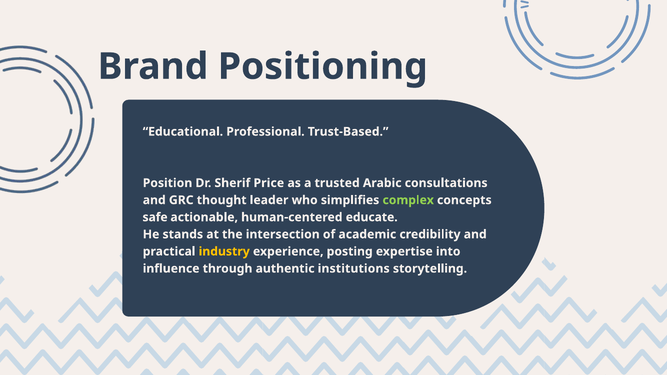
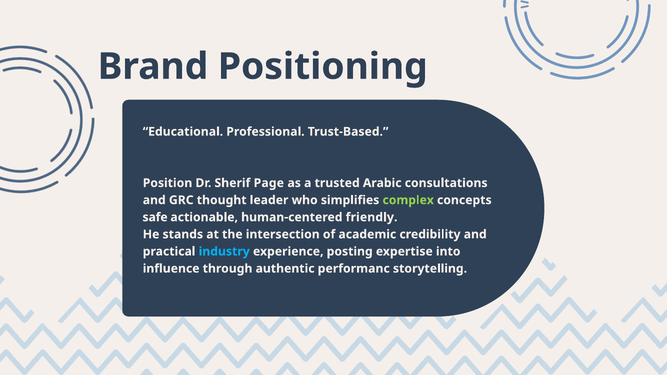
Price: Price -> Page (269, 183)
educate: educate -> friendly (372, 217)
industry colour: yellow -> light blue (224, 252)
institutions: institutions -> performanc (354, 269)
